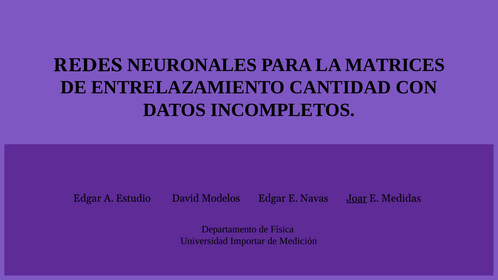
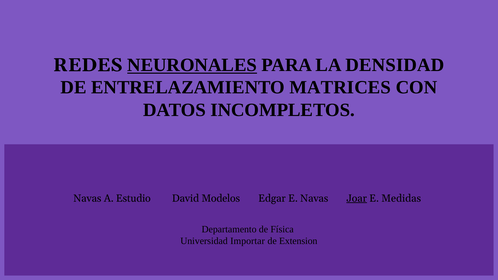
NEURONALES underline: none -> present (192, 65)
MATRICES: MATRICES -> DENSIDAD (395, 65)
CANTIDAD: CANTIDAD -> MATRICES (340, 87)
Edgar: Edgar -> Navas (87, 198)
Medición: Medición -> Extension (298, 241)
